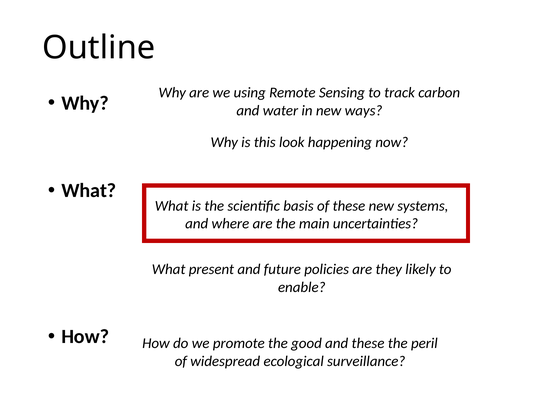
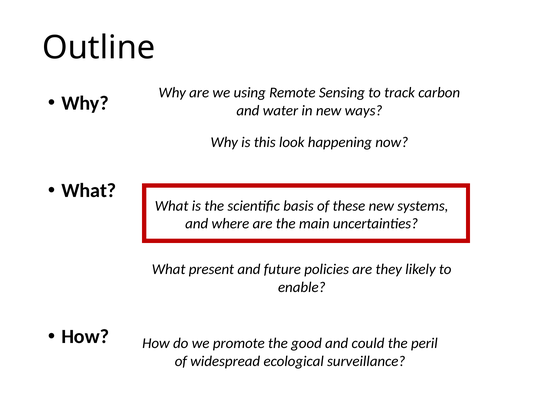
and these: these -> could (368, 343)
